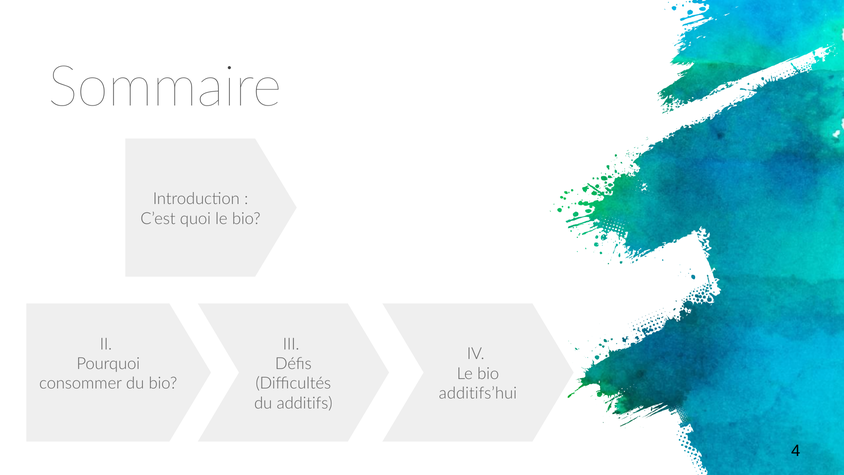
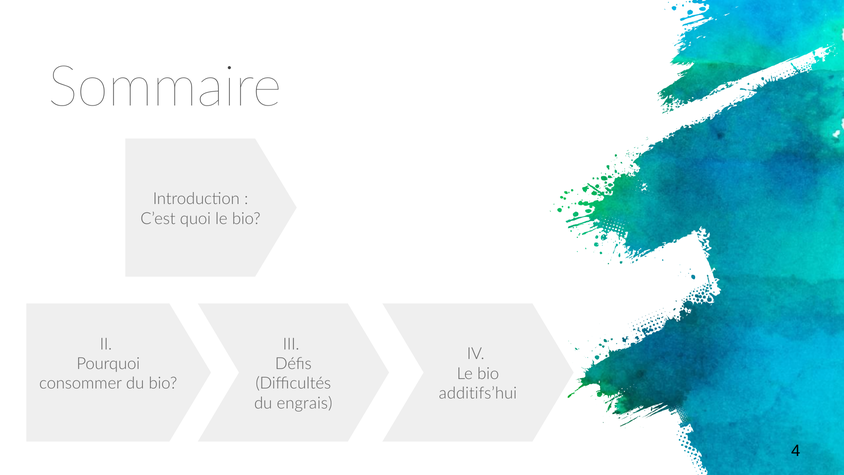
additifs: additifs -> engrais (305, 403)
